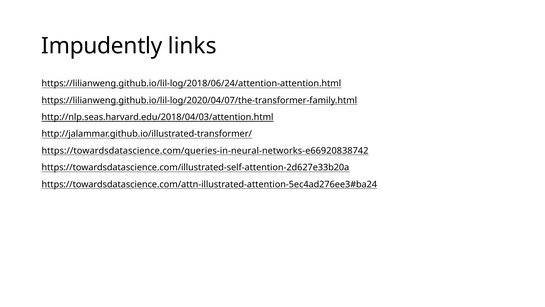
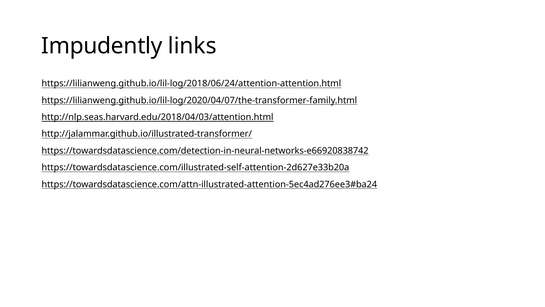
https://towardsdatascience.com/queries-in-neural-networks-e66920838742: https://towardsdatascience.com/queries-in-neural-networks-e66920838742 -> https://towardsdatascience.com/detection-in-neural-networks-e66920838742 (205, 151)
